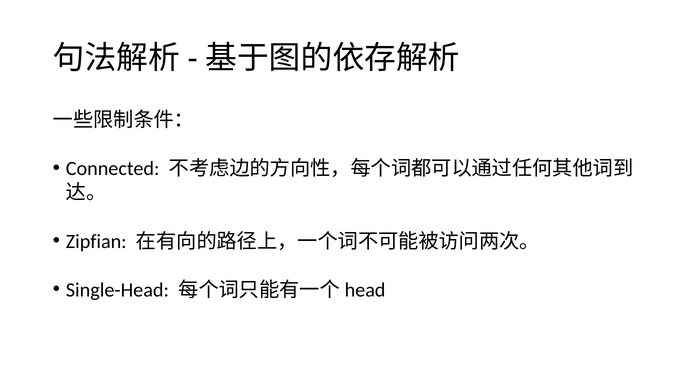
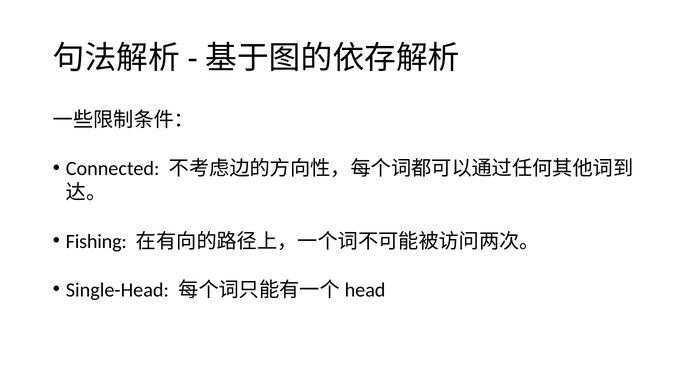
Zipfian: Zipfian -> Fishing (96, 241)
